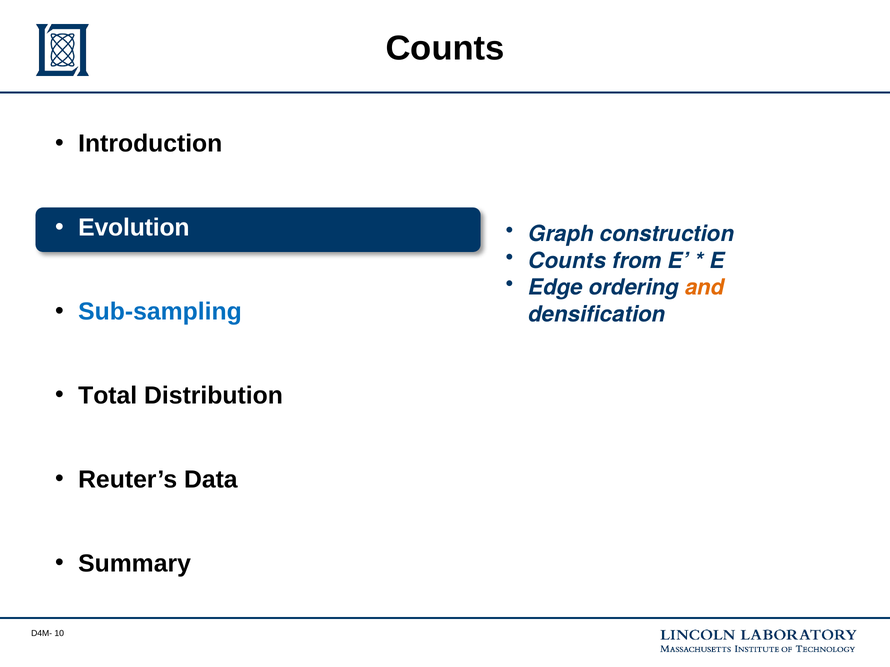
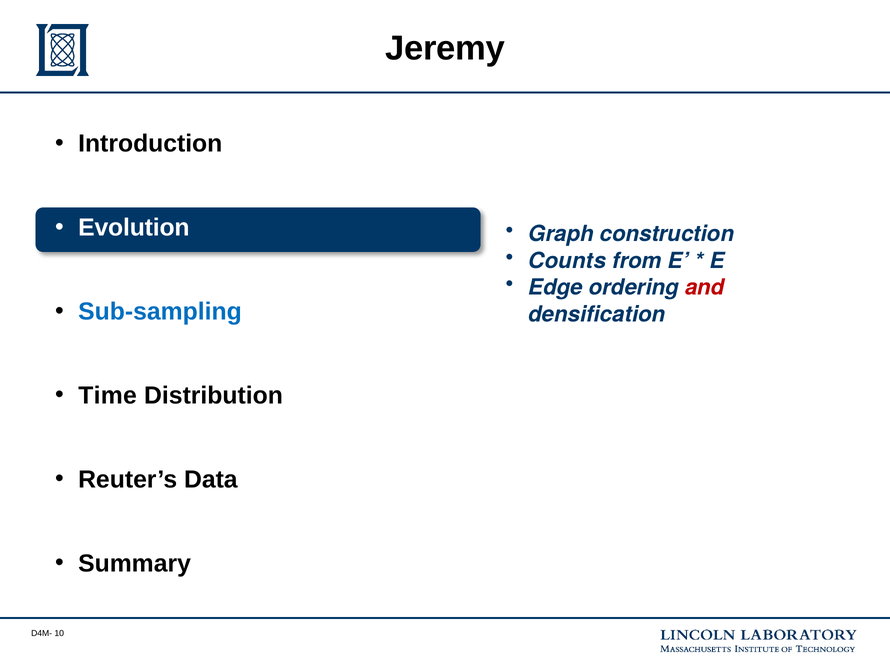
Counts: Counts -> Jeremy (445, 48)
and colour: orange -> red (705, 288)
Total: Total -> Time (108, 396)
